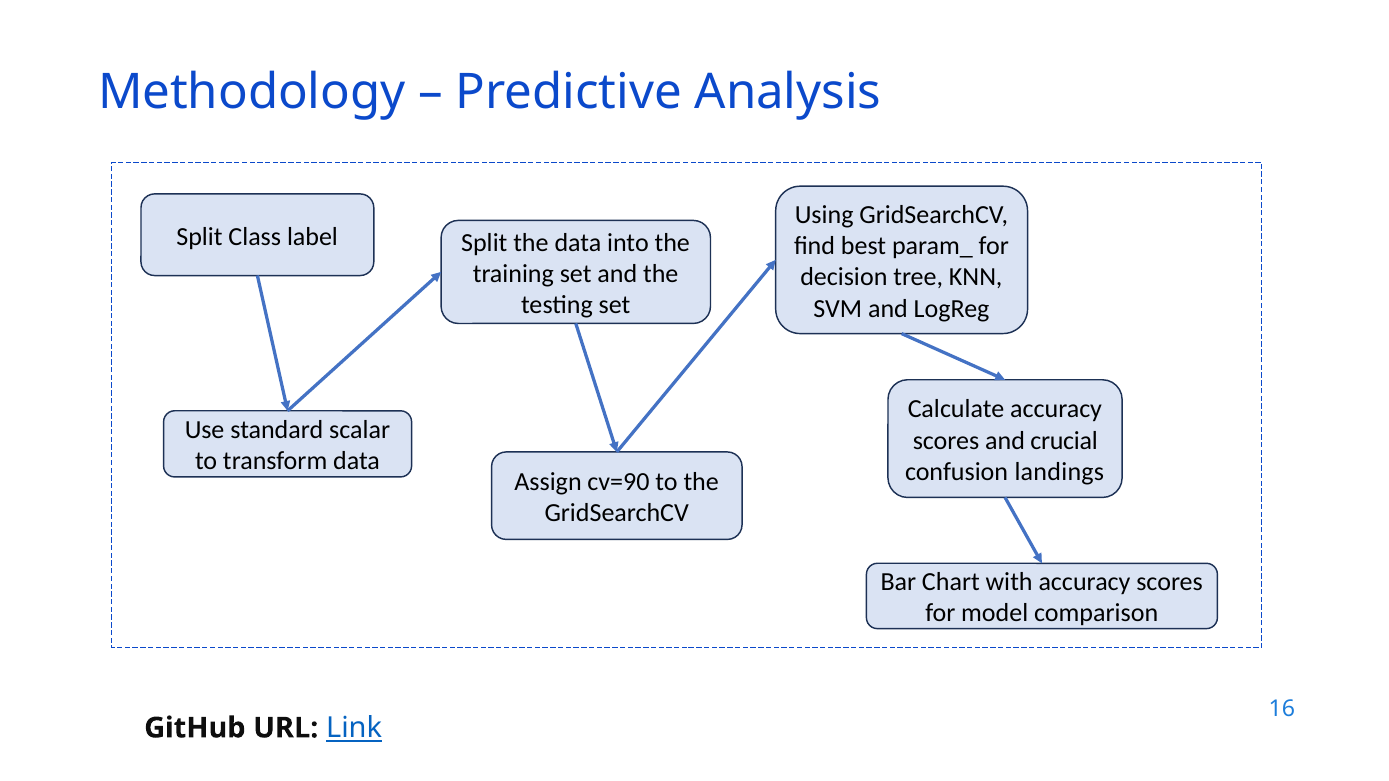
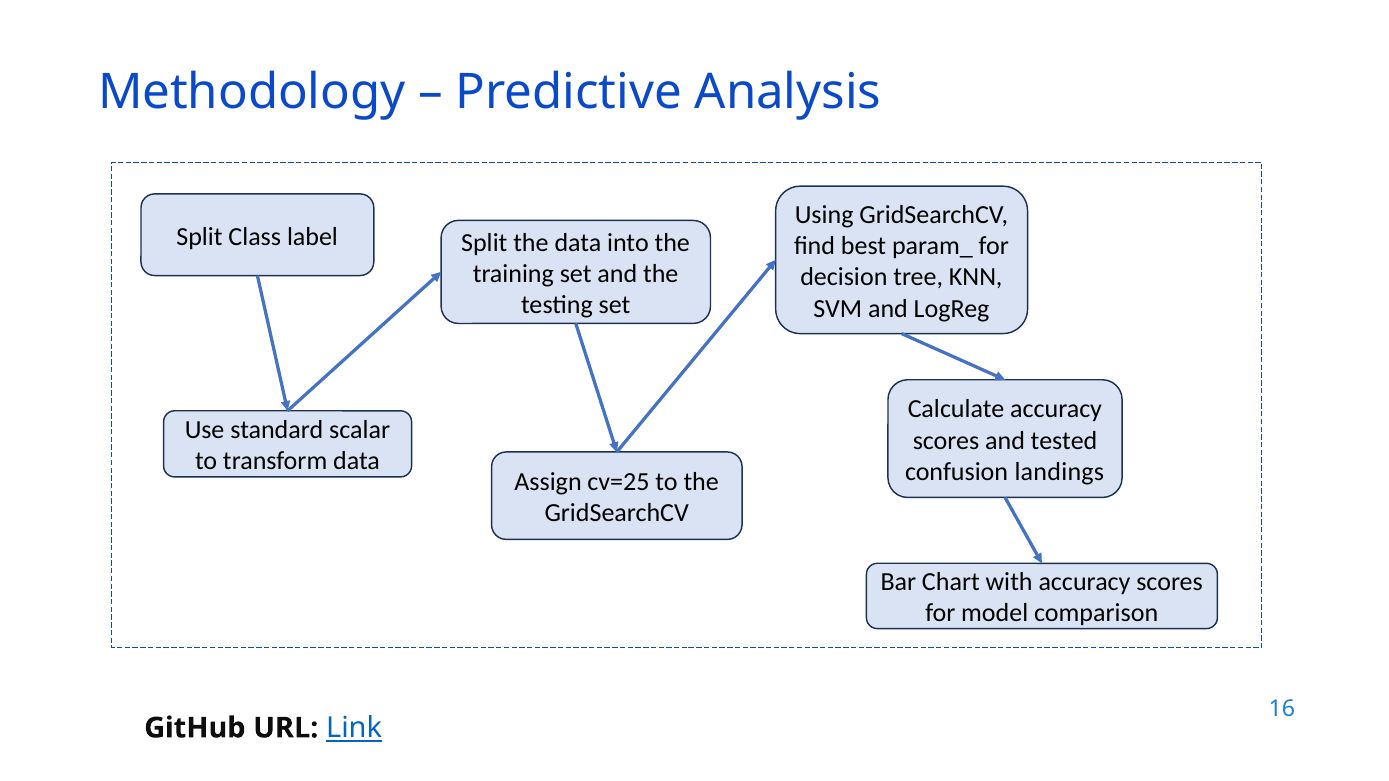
crucial: crucial -> tested (1064, 441)
cv=90: cv=90 -> cv=25 (618, 482)
